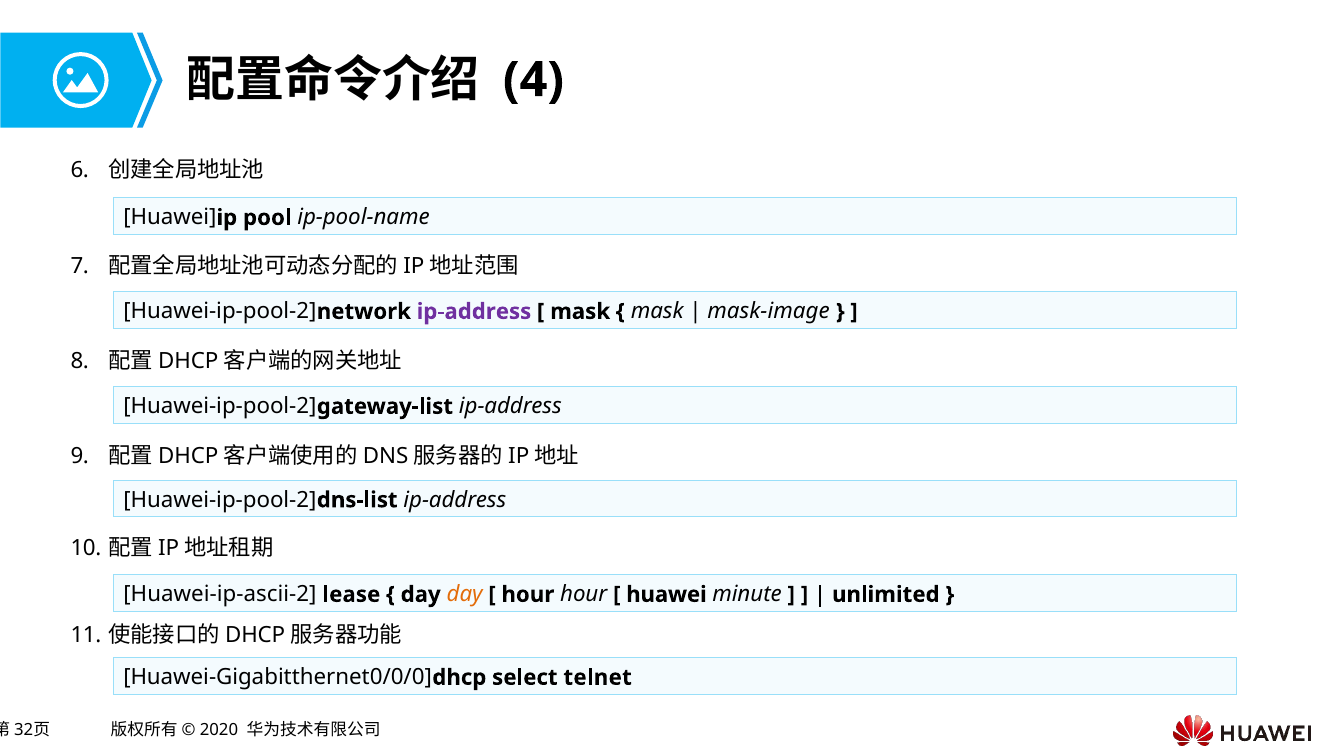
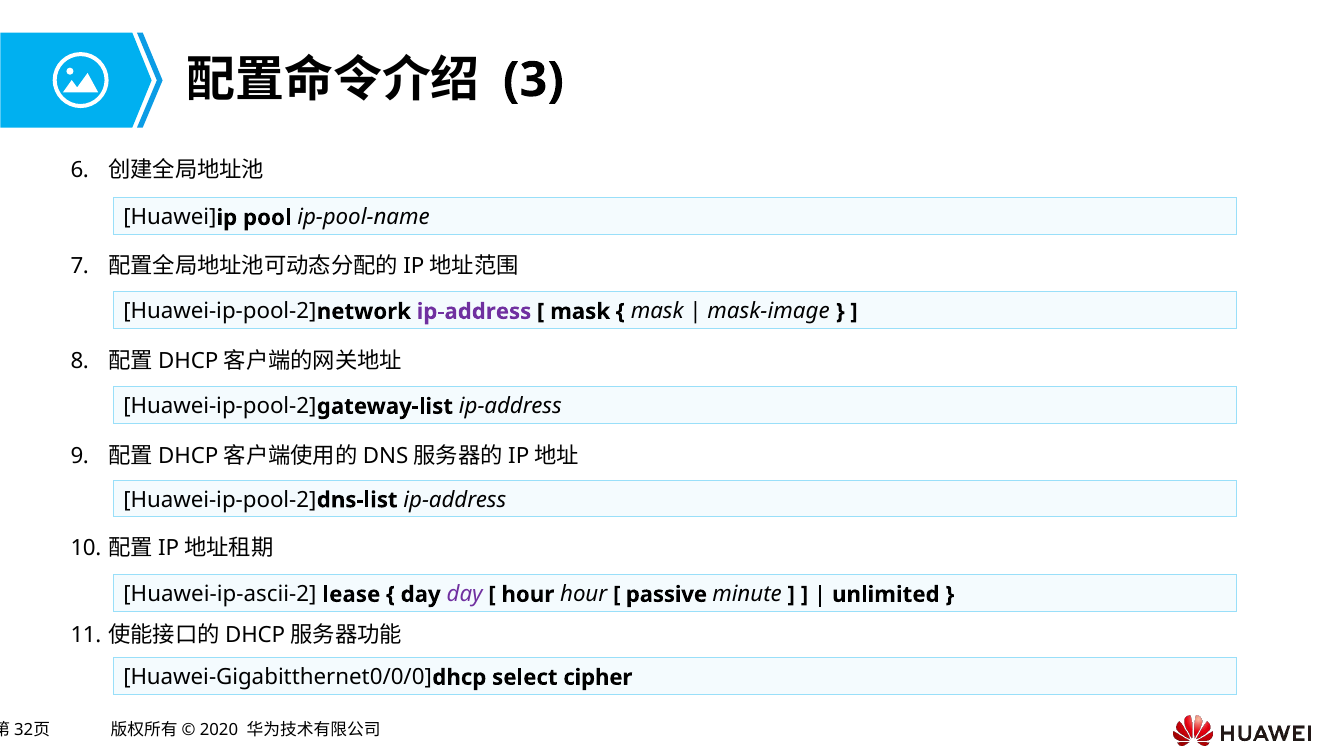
4: 4 -> 3 (533, 80)
day colour: orange -> purple (465, 595)
huawei: huawei -> passive (666, 595)
telnet: telnet -> cipher (598, 678)
